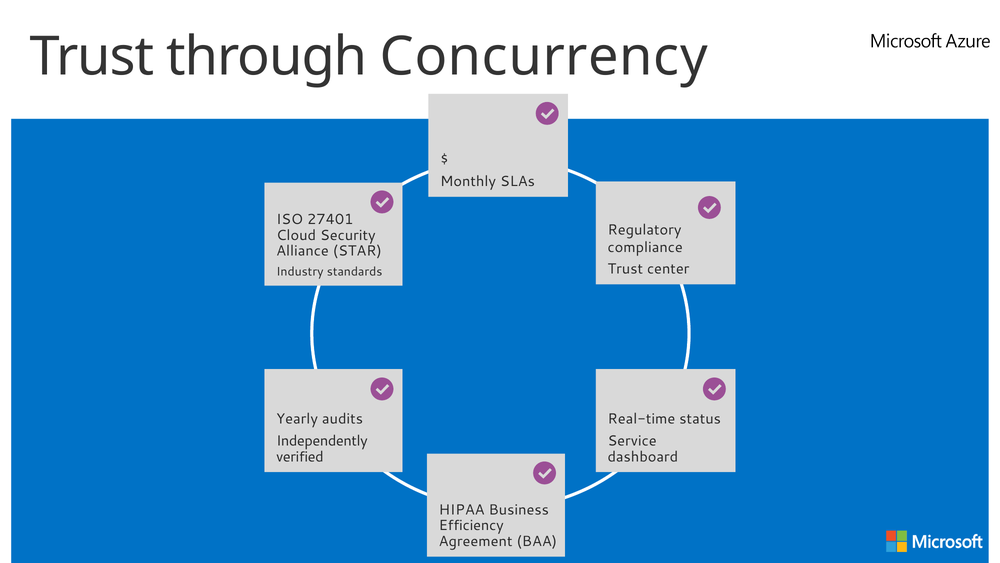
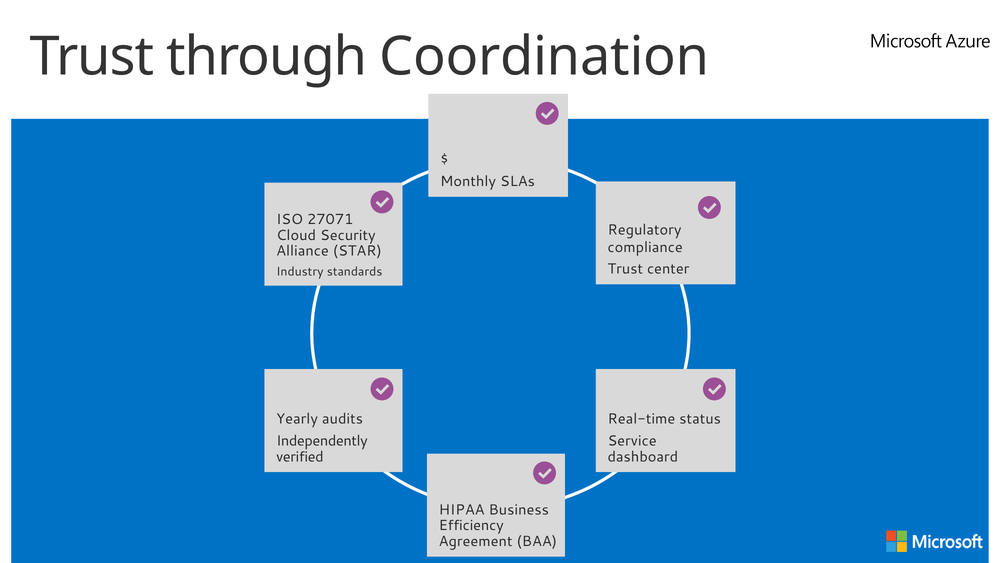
Concurrency: Concurrency -> Coordination (544, 57)
27401: 27401 -> 27071 (330, 219)
